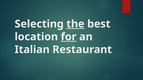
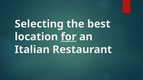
the underline: present -> none (75, 24)
